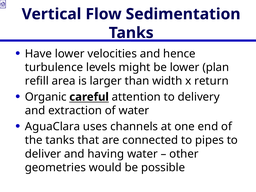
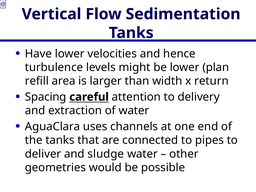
Organic: Organic -> Spacing (46, 97)
having: having -> sludge (106, 154)
